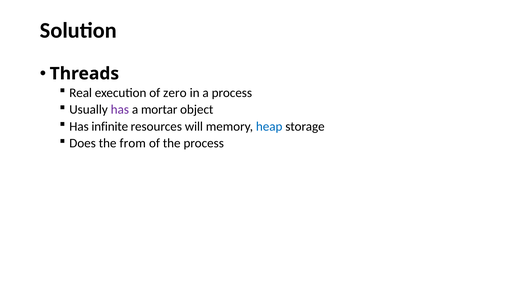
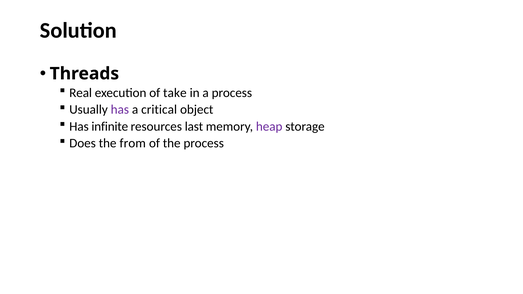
zero: zero -> take (175, 93)
mortar: mortar -> critical (159, 110)
will: will -> last (194, 127)
heap colour: blue -> purple (269, 127)
